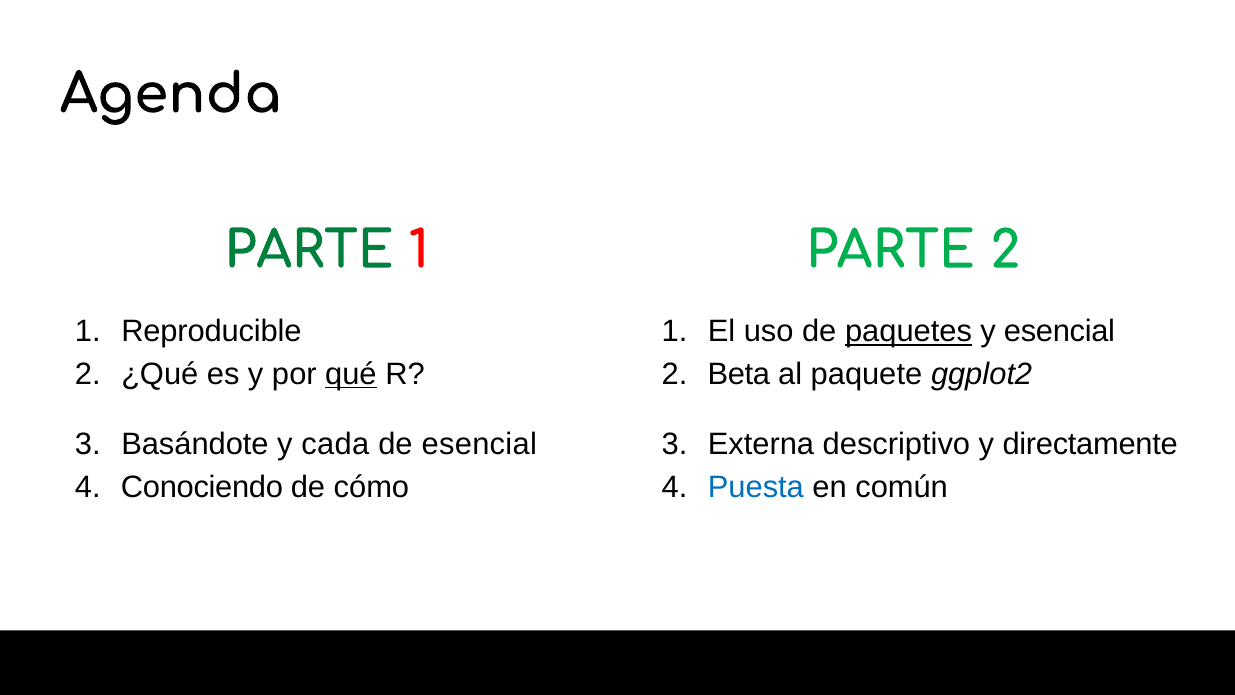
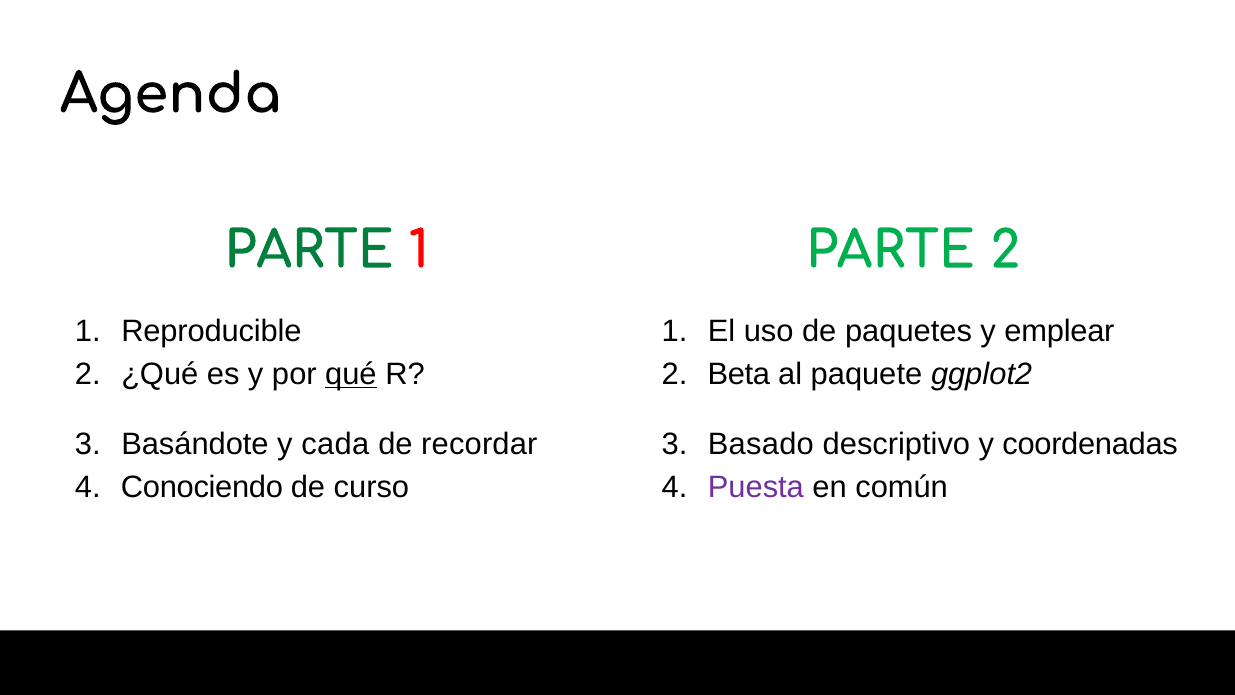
paquetes underline: present -> none (909, 331)
y esencial: esencial -> emplear (1059, 331)
de esencial: esencial -> recordar (479, 444)
Externa: Externa -> Basado (761, 444)
directamente: directamente -> coordenadas (1090, 444)
cómo: cómo -> curso (371, 487)
Puesta colour: blue -> purple (756, 487)
